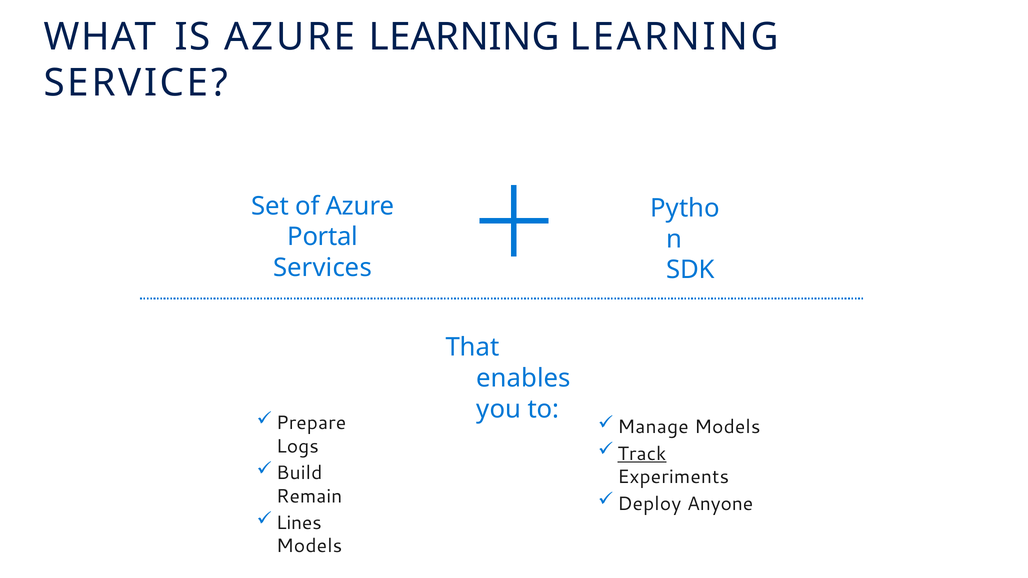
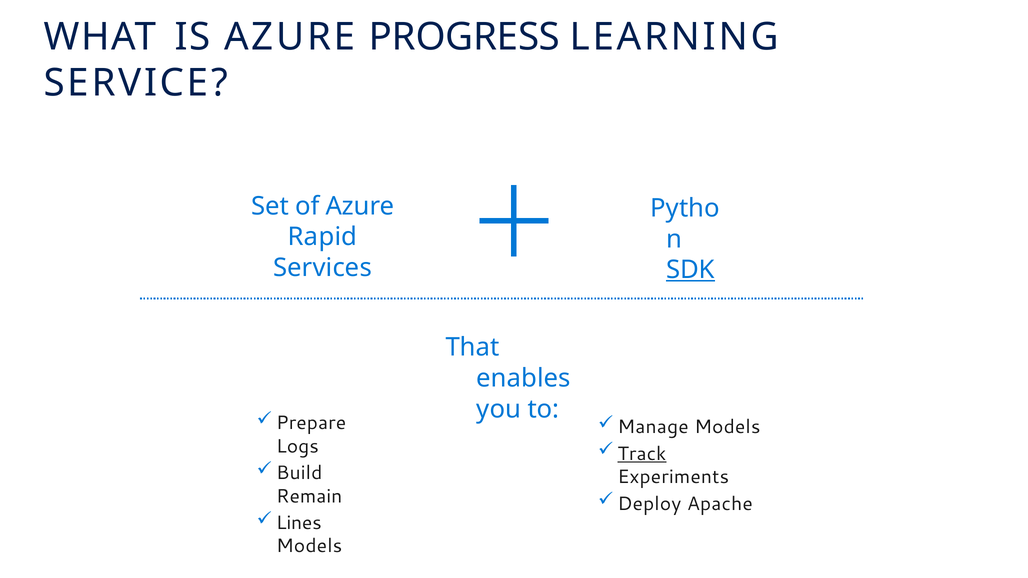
AZURE LEARNING: LEARNING -> PROGRESS (464, 37)
Portal: Portal -> Rapid (322, 237)
SDK underline: none -> present (691, 270)
Anyone: Anyone -> Apache (720, 504)
